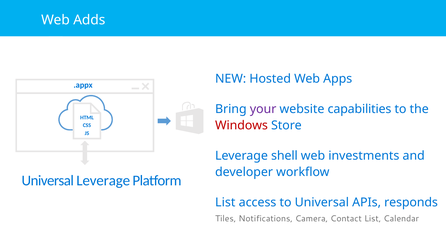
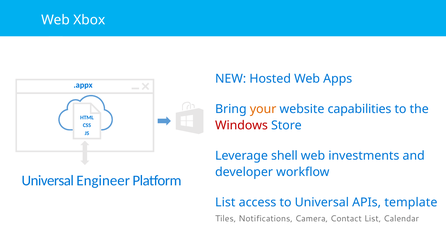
Adds: Adds -> Xbox (89, 20)
your colour: purple -> orange (263, 109)
Universal Leverage: Leverage -> Engineer (103, 181)
responds: responds -> template (411, 202)
